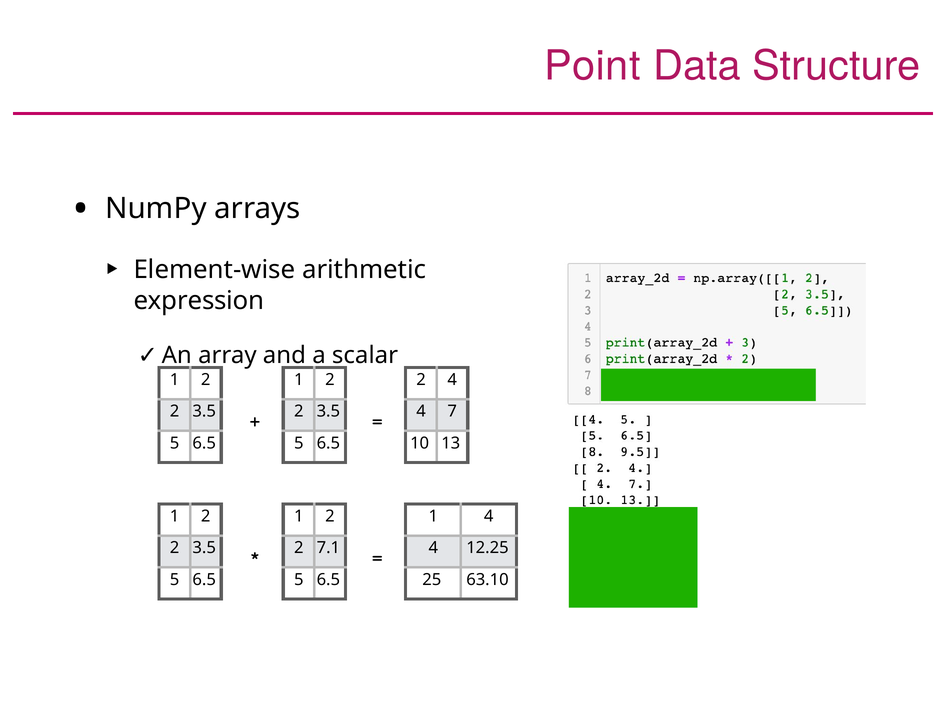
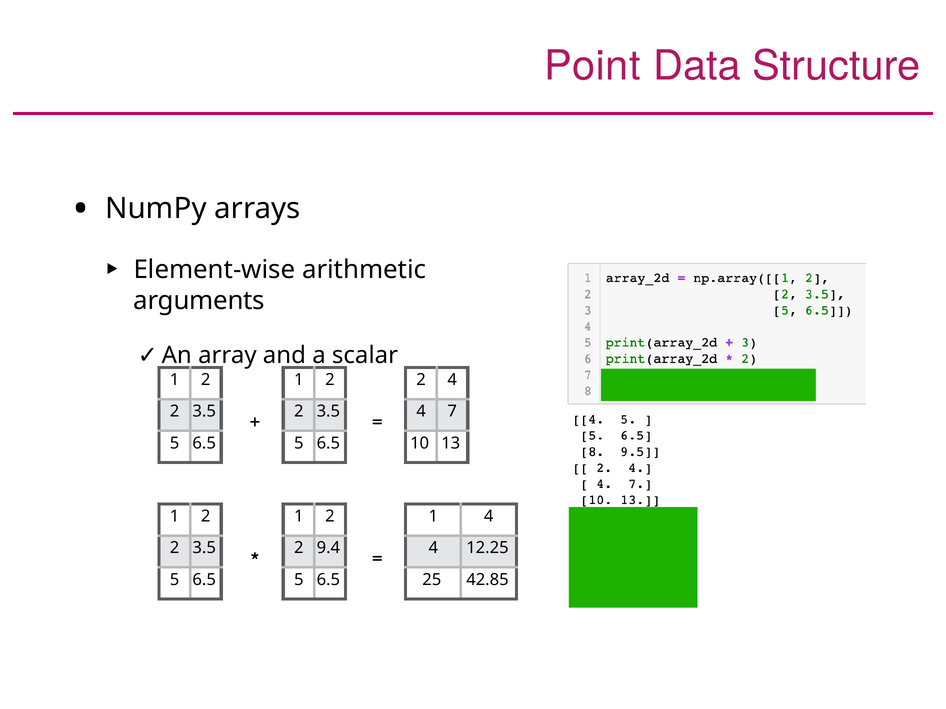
expression: expression -> arguments (199, 301)
7.1: 7.1 -> 9.4 (328, 548)
63.10: 63.10 -> 42.85 (487, 580)
